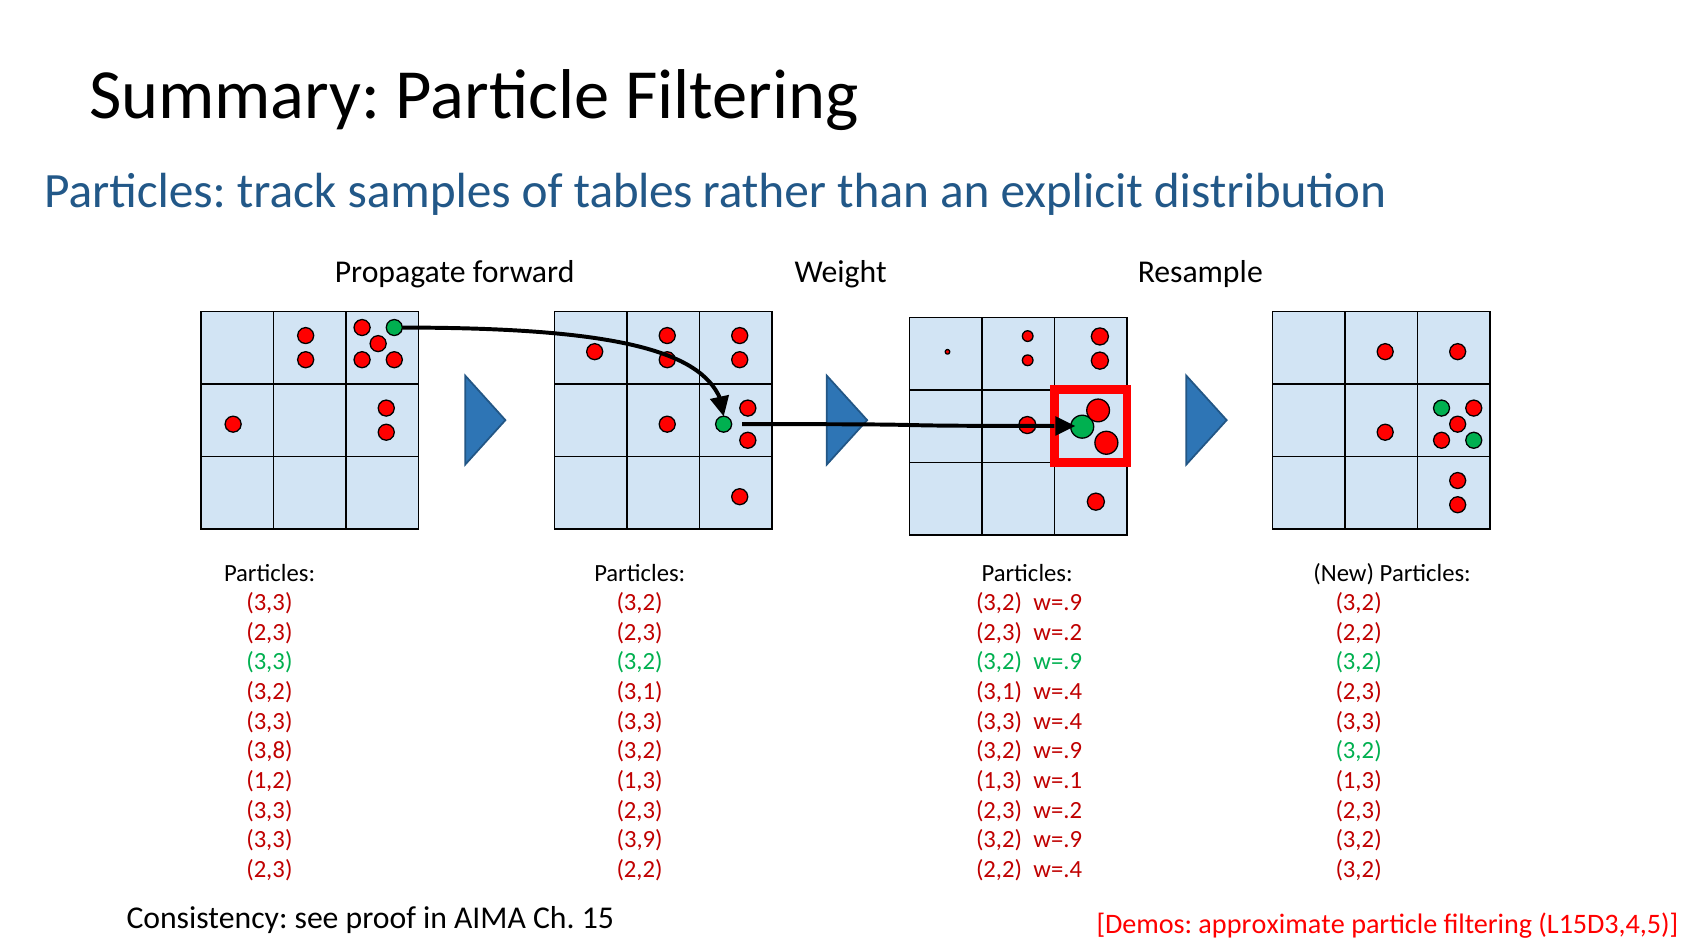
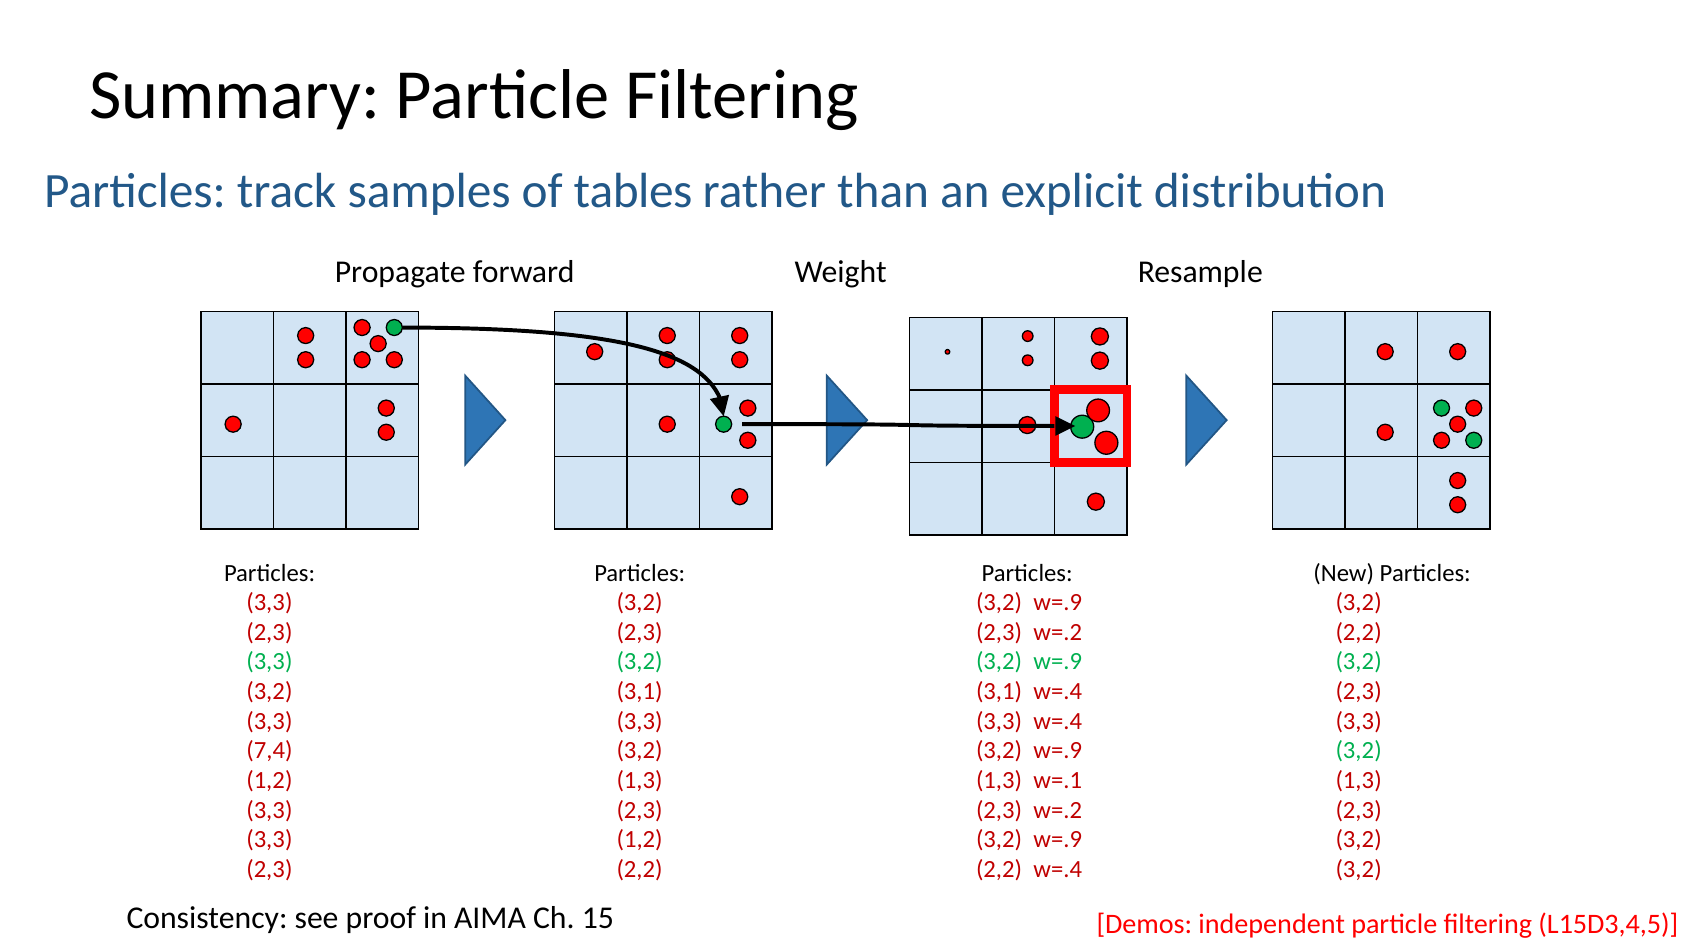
3,8: 3,8 -> 7,4 (269, 751)
3,9: 3,9 -> 1,2 (640, 839)
approximate: approximate -> independent (1272, 924)
